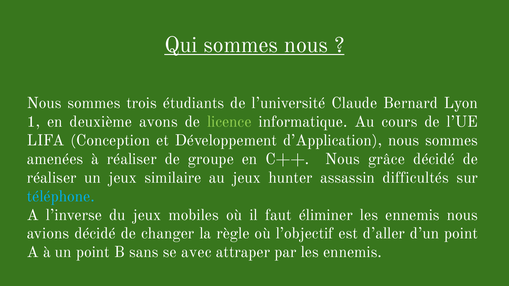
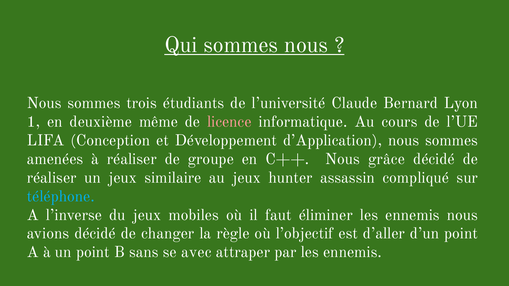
avons: avons -> même (158, 122)
licence colour: light green -> pink (229, 122)
difficultés: difficultés -> compliqué (416, 178)
